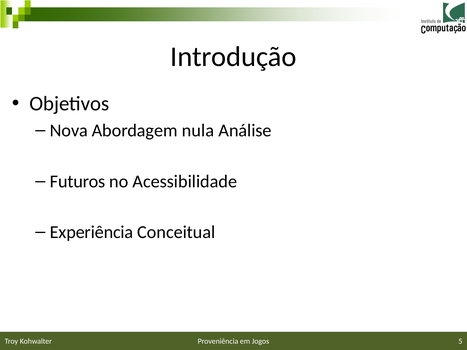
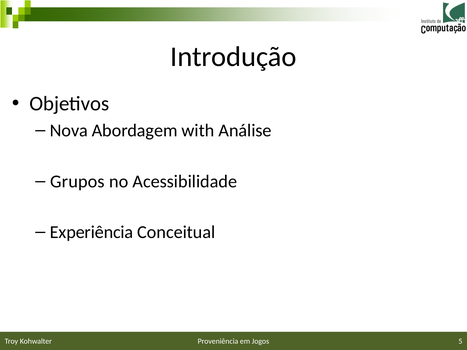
nula: nula -> with (198, 131)
Futuros: Futuros -> Grupos (77, 182)
